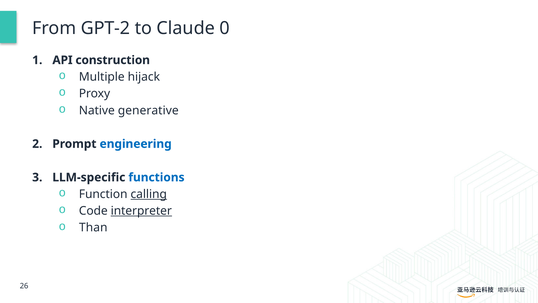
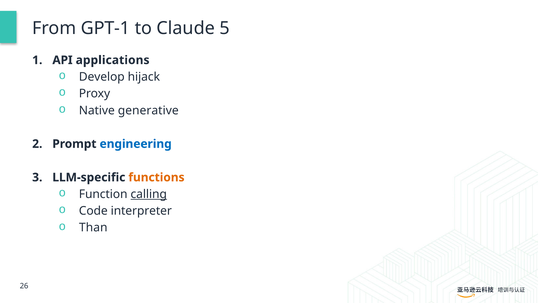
GPT-2: GPT-2 -> GPT-1 (105, 28)
0: 0 -> 5 (225, 28)
construction: construction -> applications (113, 60)
Multiple: Multiple -> Develop (102, 77)
functions colour: blue -> orange (156, 177)
interpreter underline: present -> none (141, 211)
